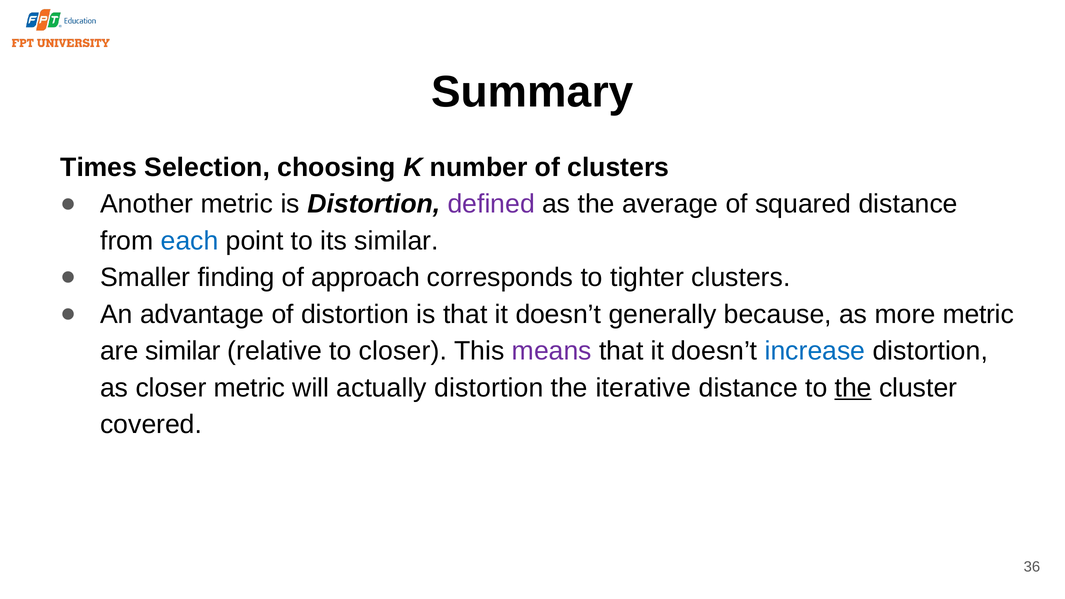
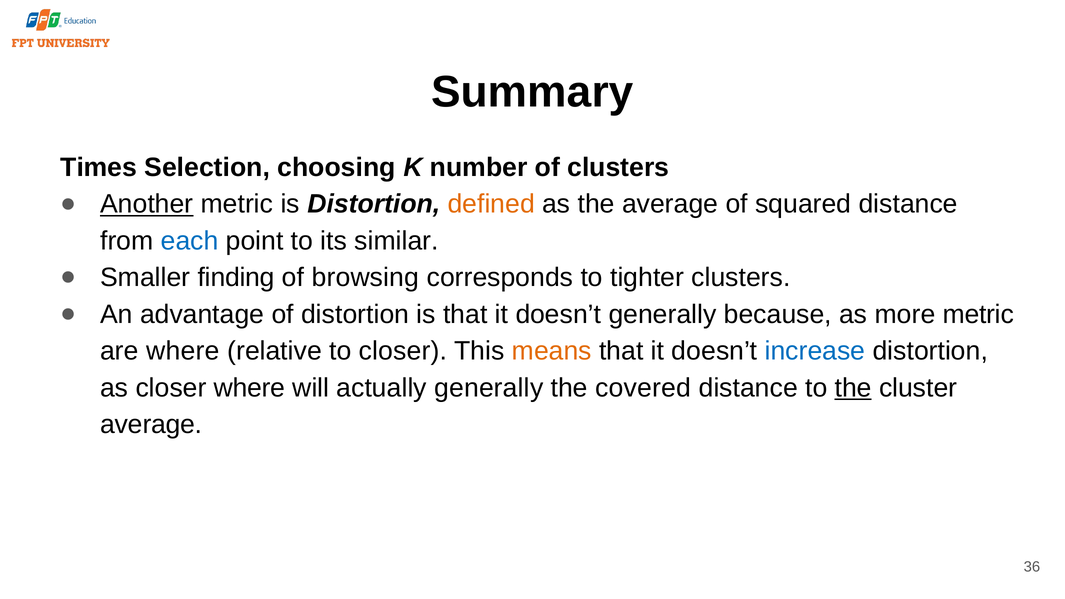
Another underline: none -> present (147, 204)
defined colour: purple -> orange (491, 204)
approach: approach -> browsing (365, 278)
are similar: similar -> where (183, 351)
means colour: purple -> orange (552, 351)
closer metric: metric -> where (250, 388)
actually distortion: distortion -> generally (489, 388)
iterative: iterative -> covered (643, 388)
covered: covered -> average (151, 425)
